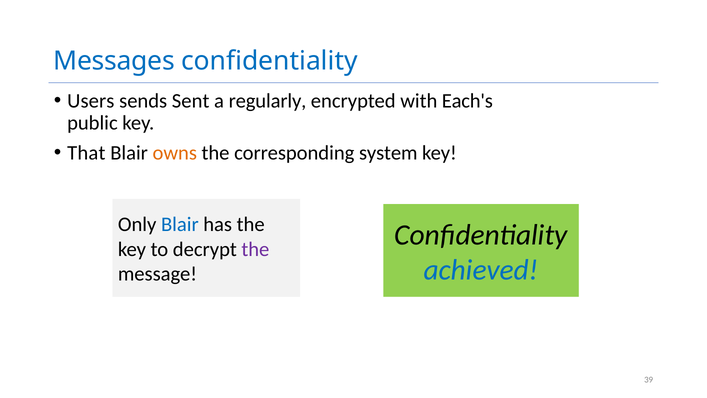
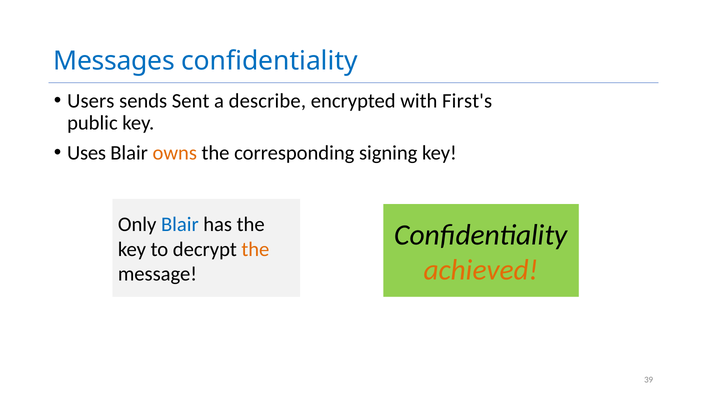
regularly: regularly -> describe (267, 101)
Each's: Each's -> First's (467, 101)
That: That -> Uses (86, 153)
system: system -> signing (388, 153)
the colour: purple -> orange (255, 249)
achieved colour: blue -> orange (481, 270)
